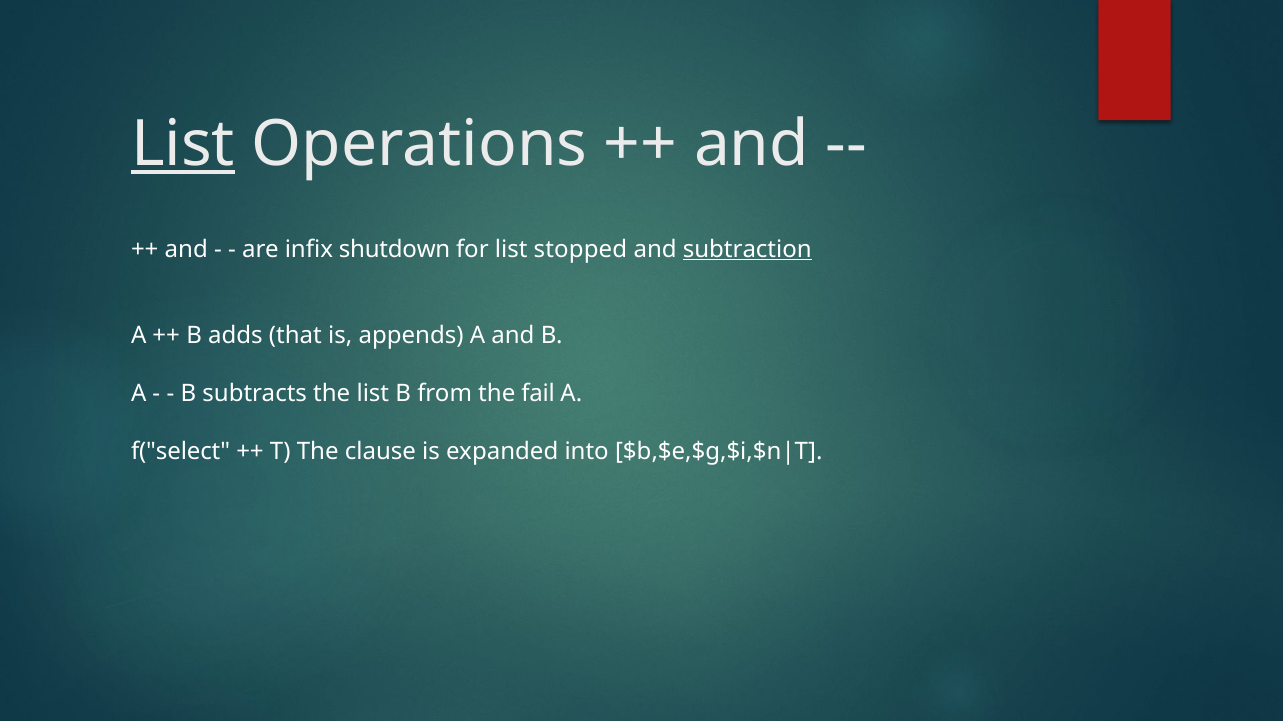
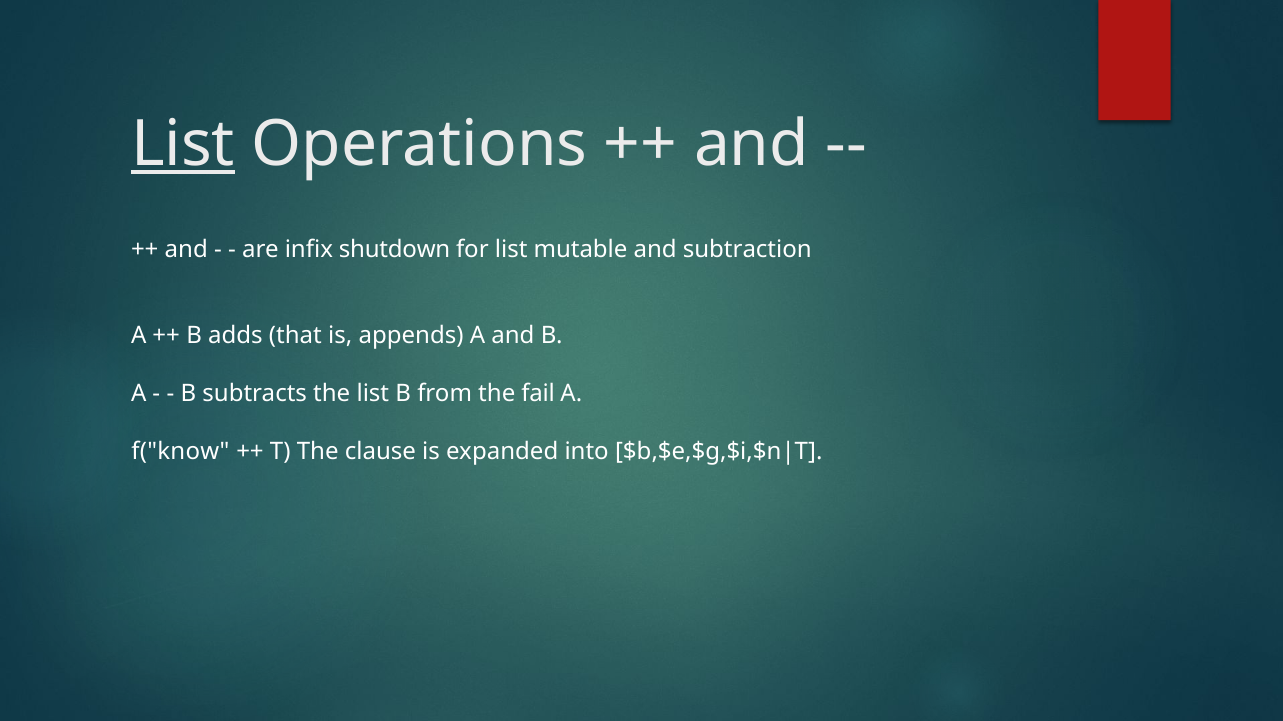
stopped: stopped -> mutable (581, 250)
subtraction underline: present -> none (747, 250)
f("select: f("select -> f("know (180, 452)
